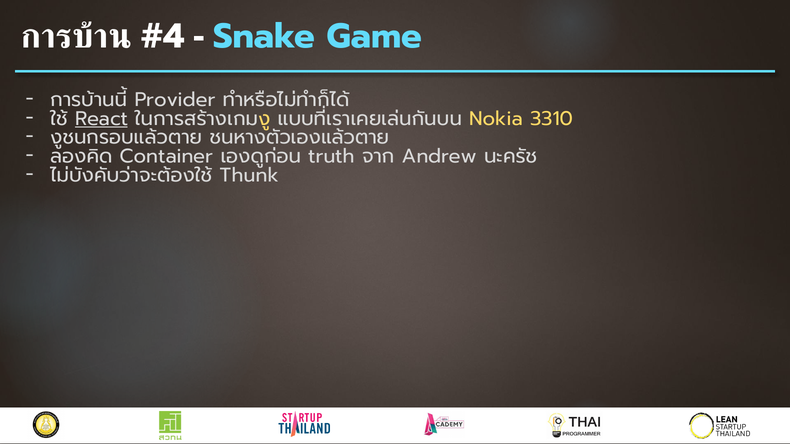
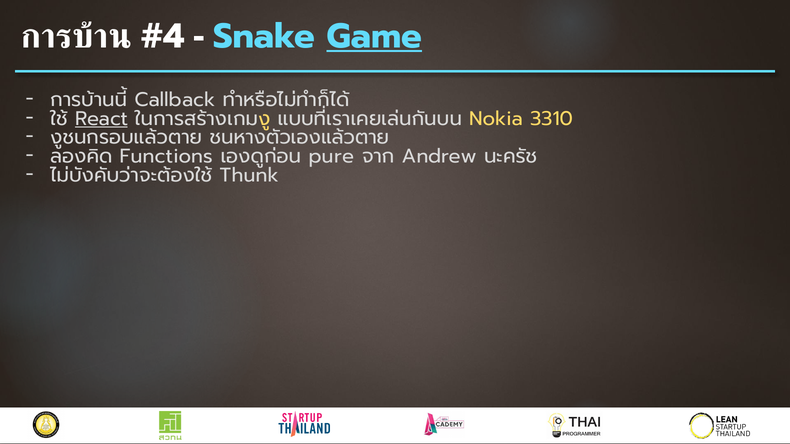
Game underline: none -> present (374, 36)
Provider: Provider -> Callback (175, 100)
Container: Container -> Functions (166, 157)
truth: truth -> pure (331, 157)
